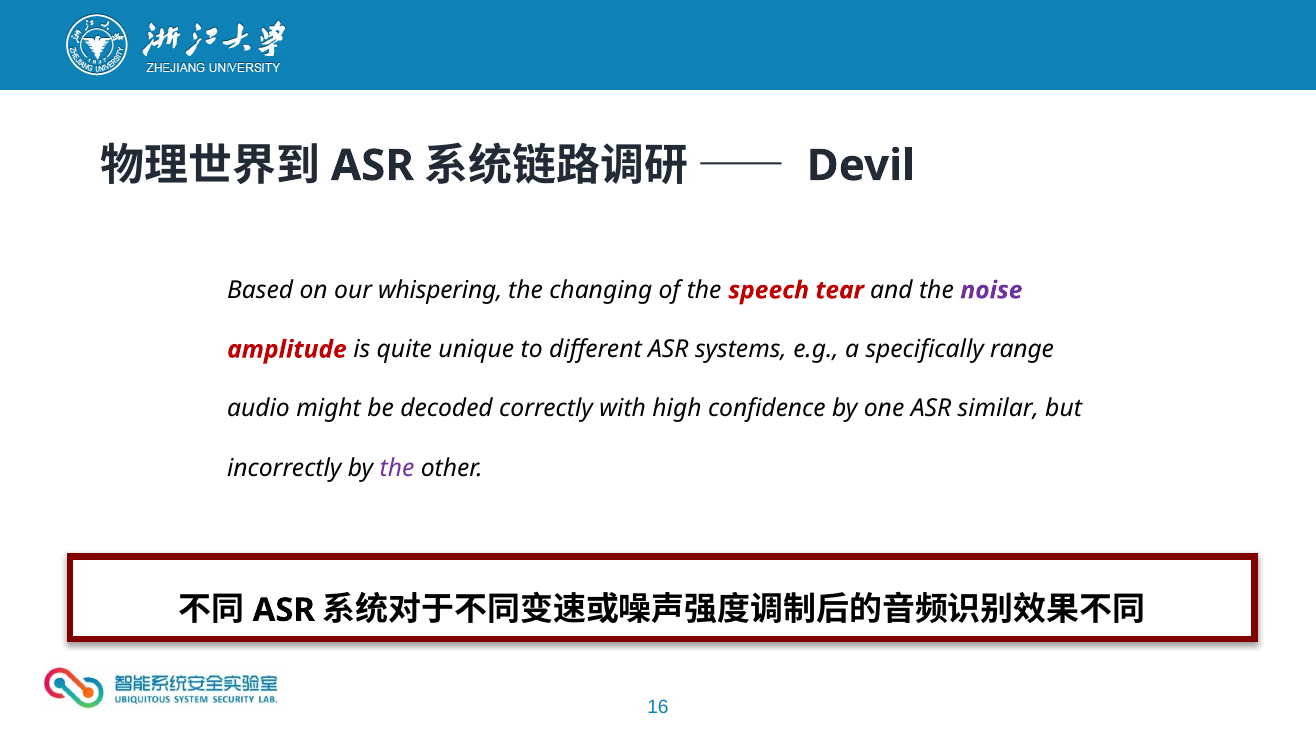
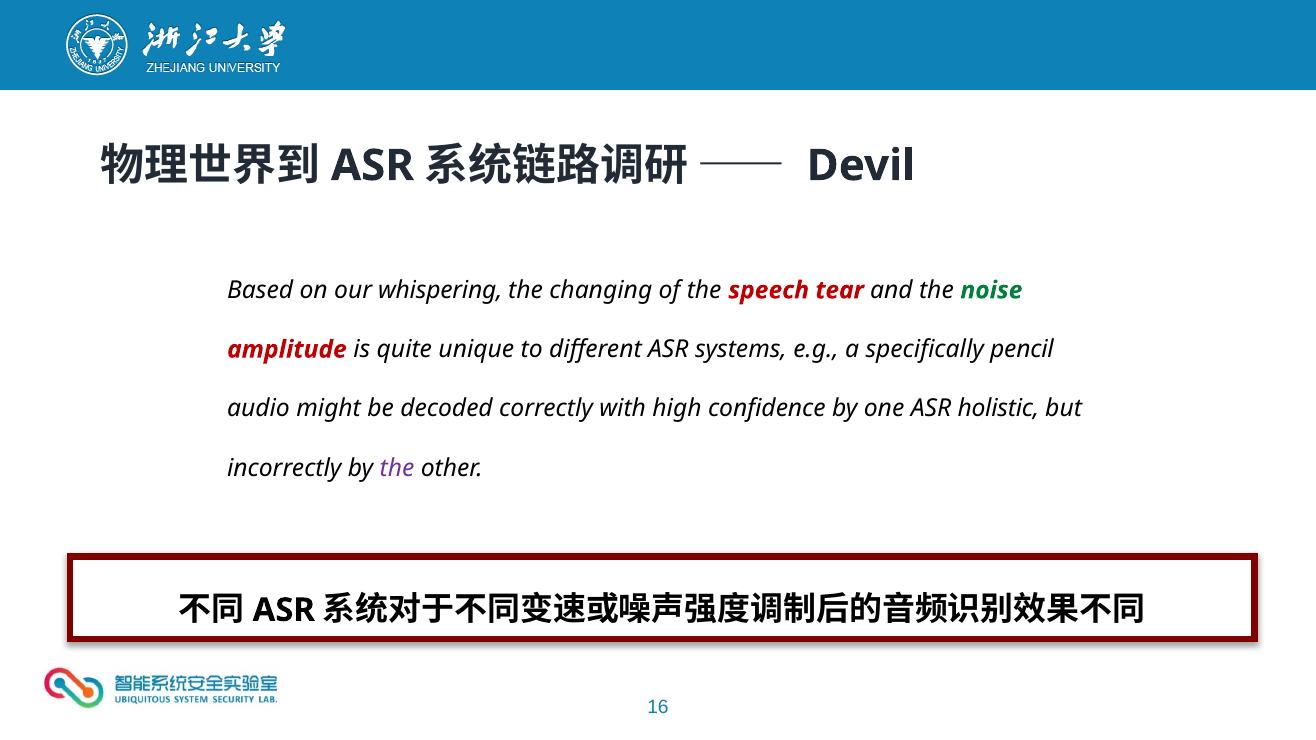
noise colour: purple -> green (991, 290)
range: range -> pencil (1022, 350)
similar: similar -> holistic (998, 409)
